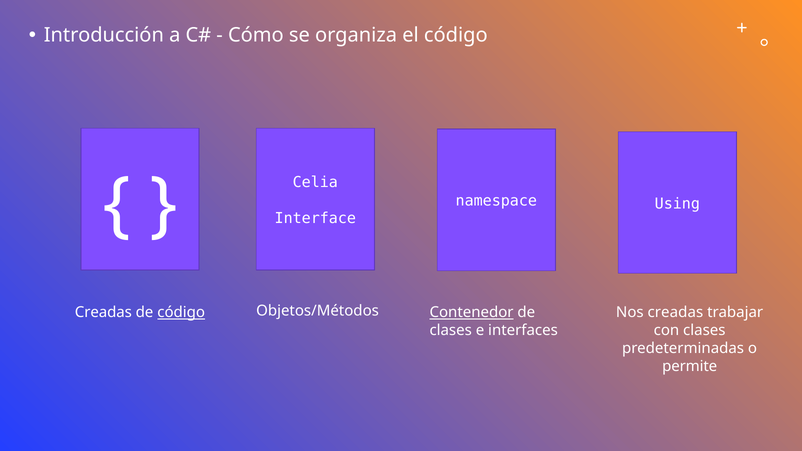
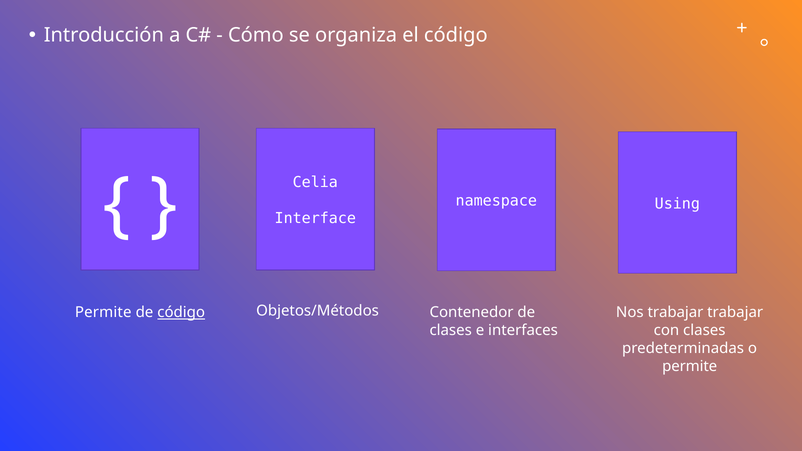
Creadas: Creadas -> Permite (103, 312)
Contenedor underline: present -> none (472, 312)
Nos creadas: creadas -> trabajar (675, 312)
